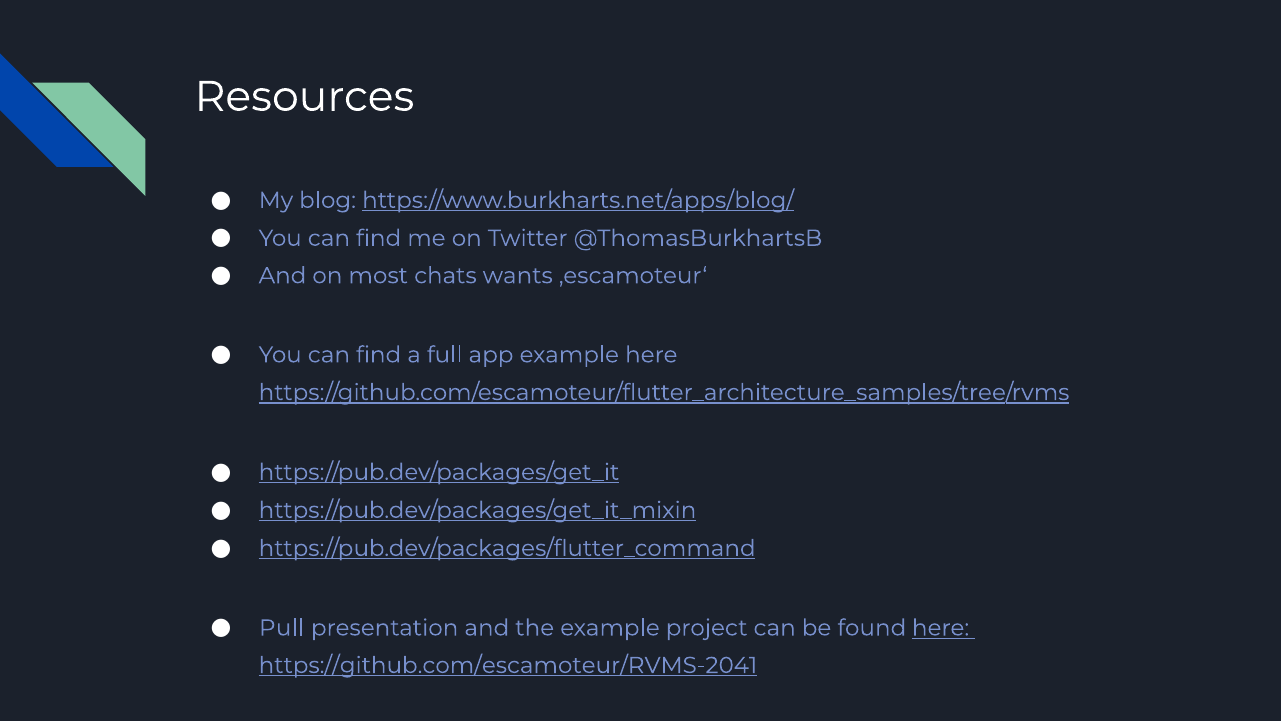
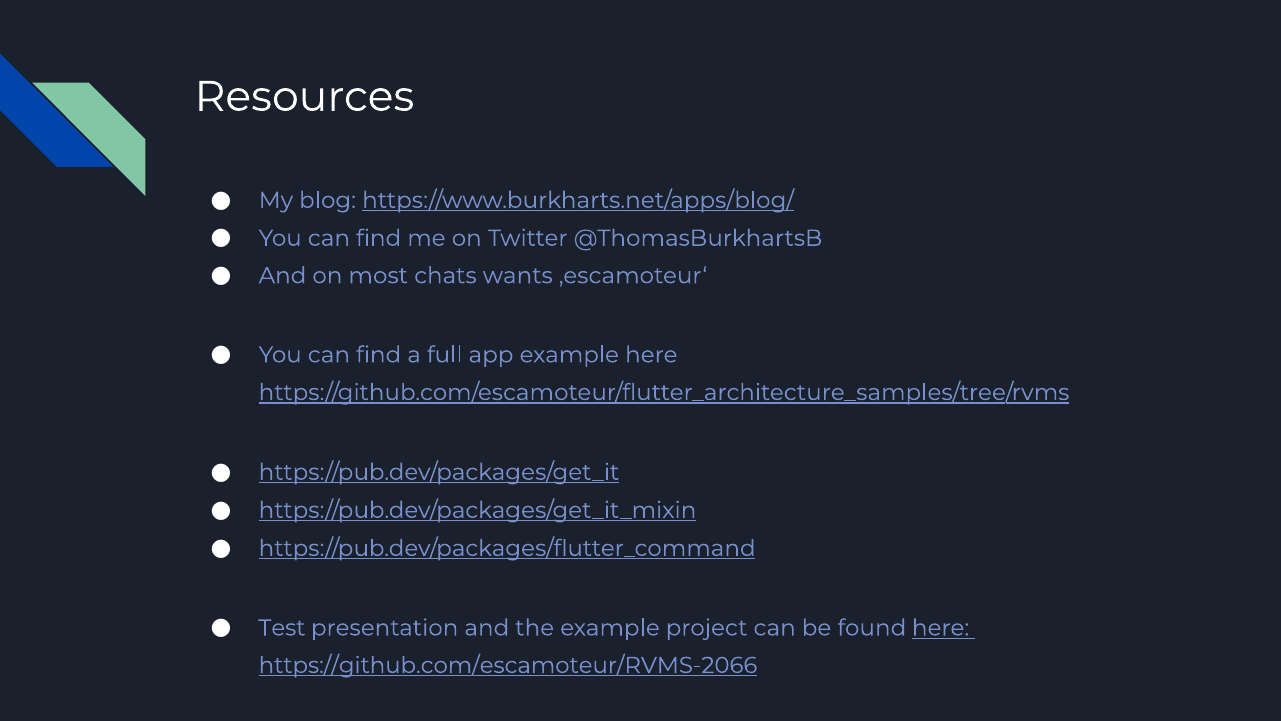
Pull: Pull -> Test (282, 628)
https://github.com/escamoteur/RVMS-2041: https://github.com/escamoteur/RVMS-2041 -> https://github.com/escamoteur/RVMS-2066 (508, 665)
